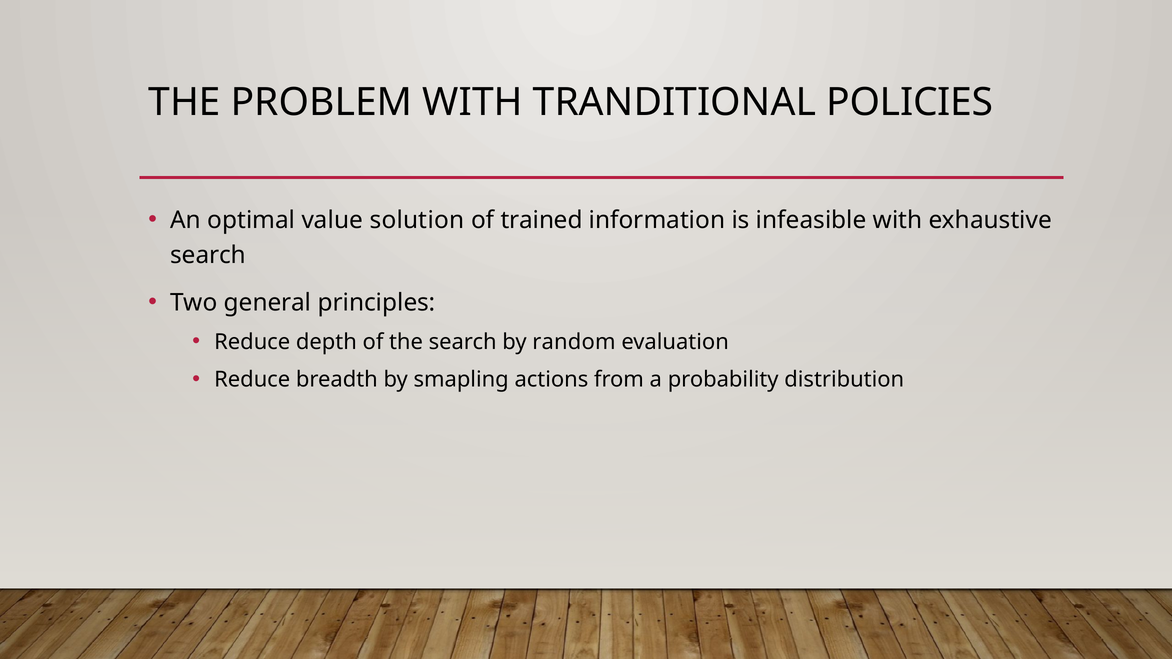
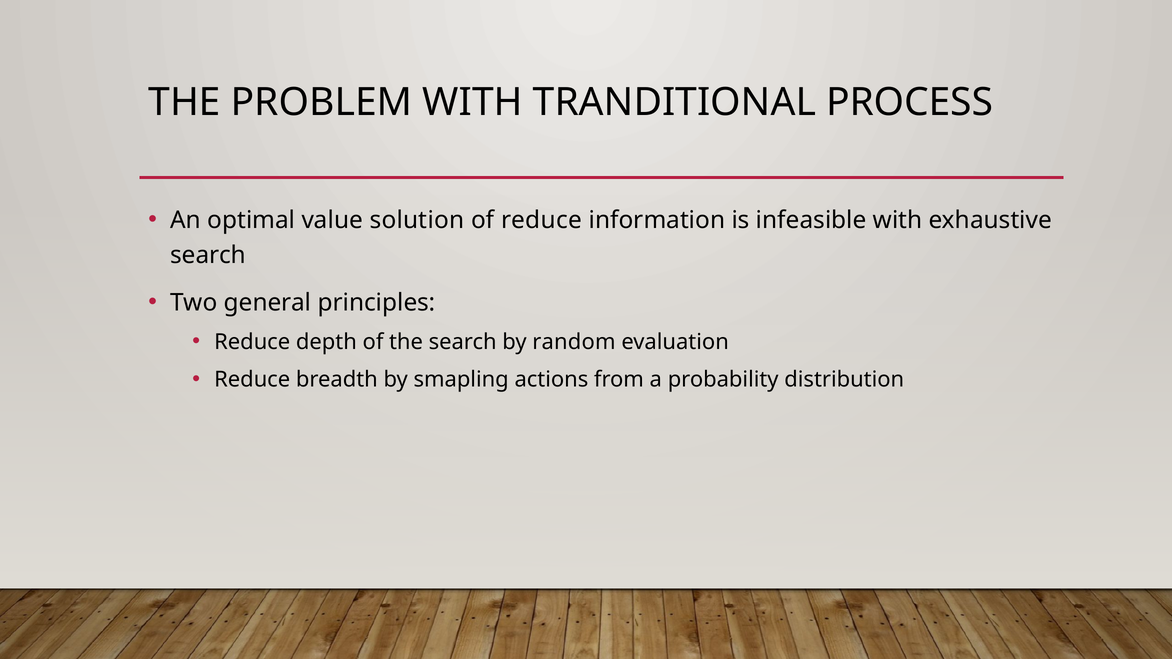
POLICIES: POLICIES -> PROCESS (910, 103)
of trained: trained -> reduce (541, 220)
